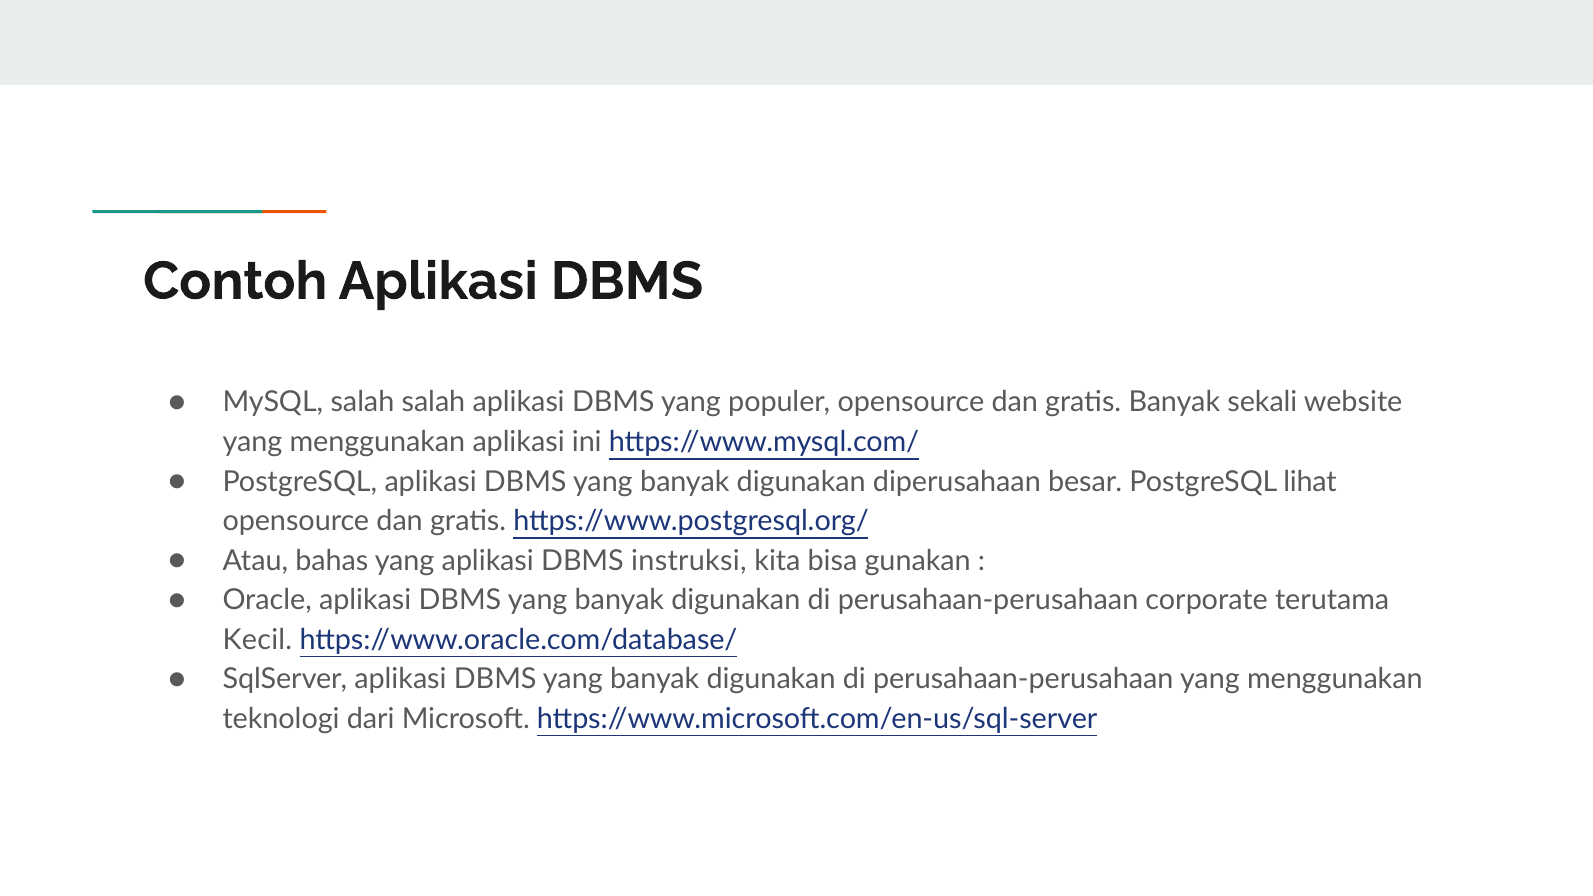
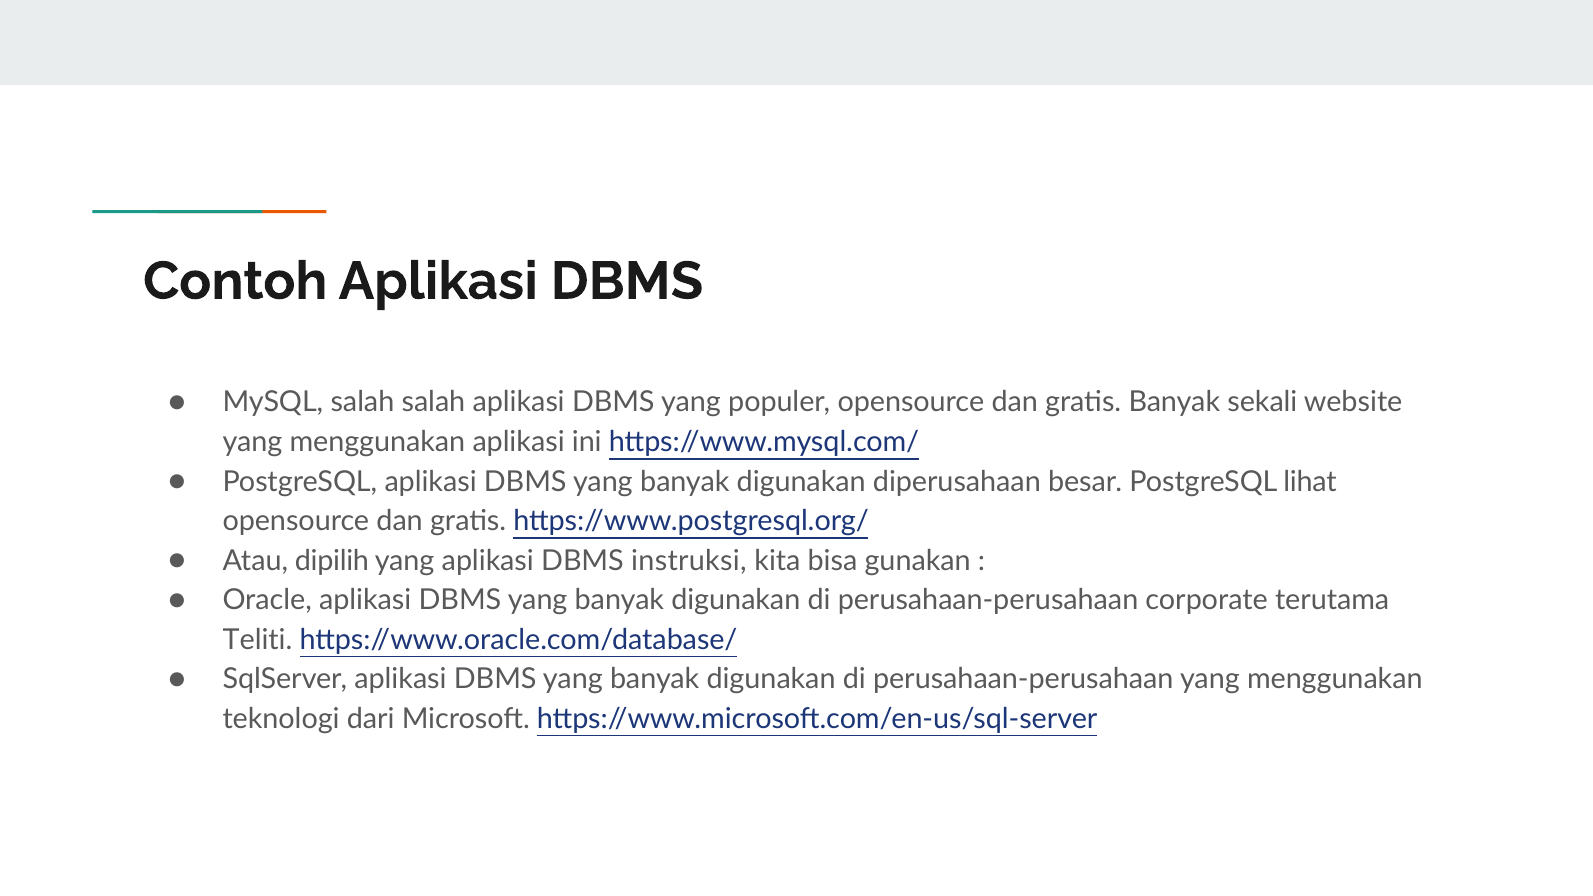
bahas: bahas -> dipilih (332, 561)
Kecil: Kecil -> Teliti (258, 640)
